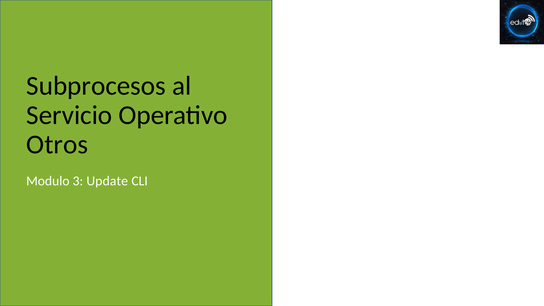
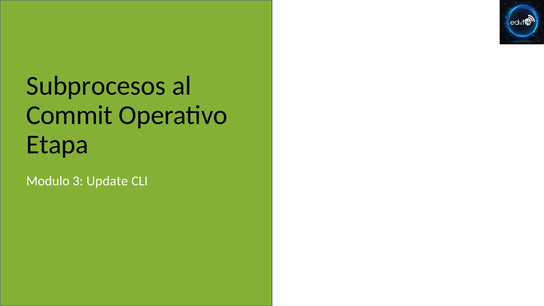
Servicio: Servicio -> Commit (69, 115)
Otros: Otros -> Etapa (57, 145)
